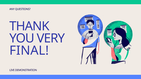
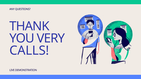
FINAL: FINAL -> CALLS (29, 51)
